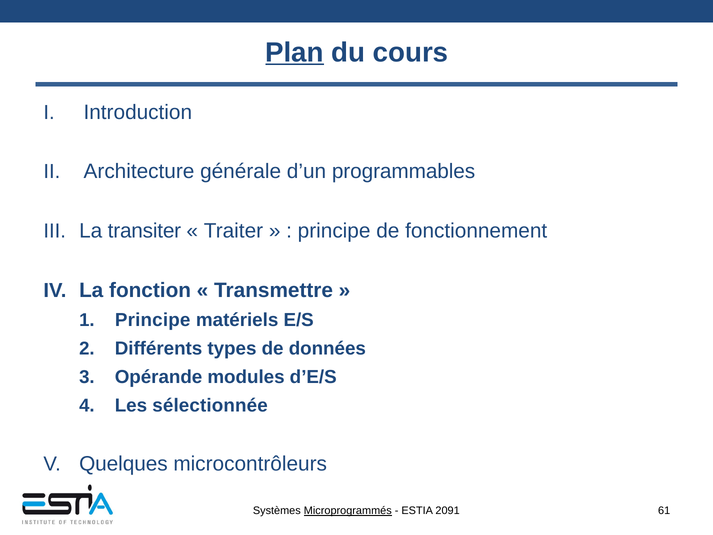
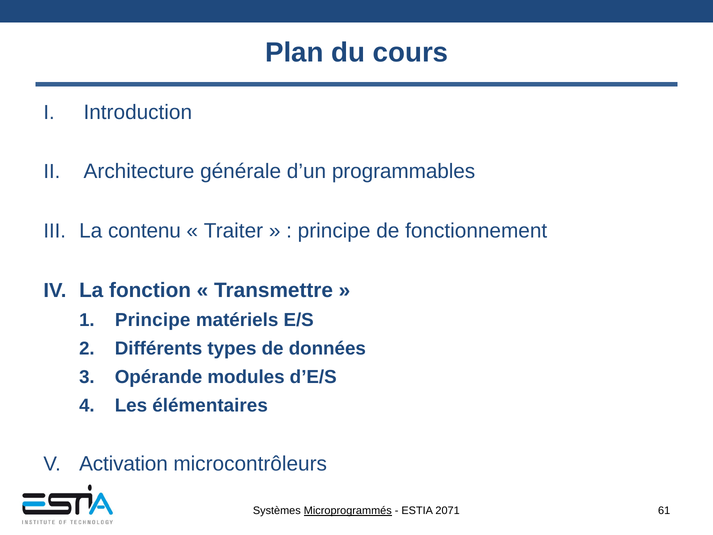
Plan underline: present -> none (295, 52)
transiter: transiter -> contenu (144, 231)
sélectionnée: sélectionnée -> élémentaires (210, 406)
Quelques: Quelques -> Activation (123, 464)
2091: 2091 -> 2071 (448, 511)
